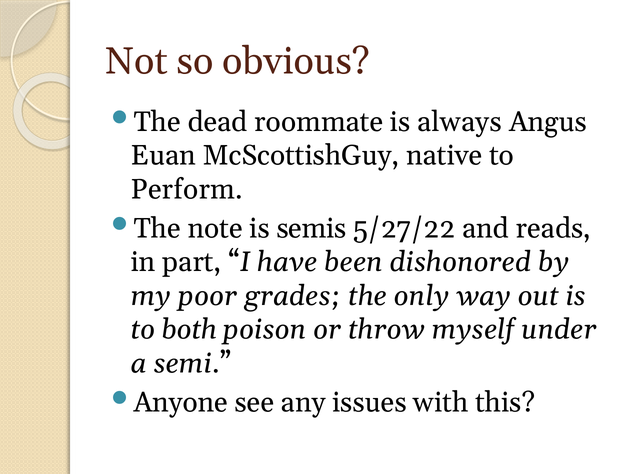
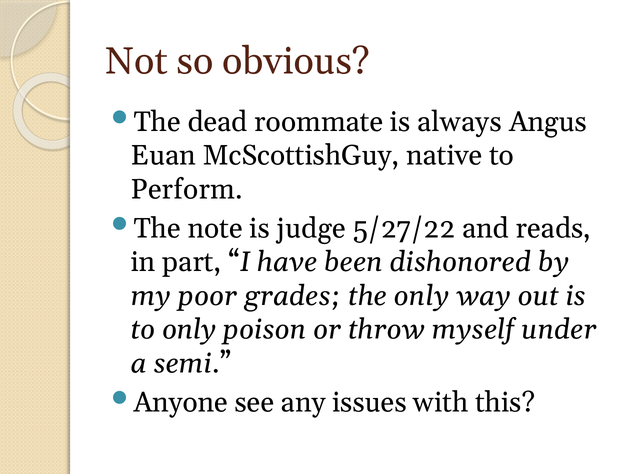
semis: semis -> judge (311, 228)
to both: both -> only (189, 330)
